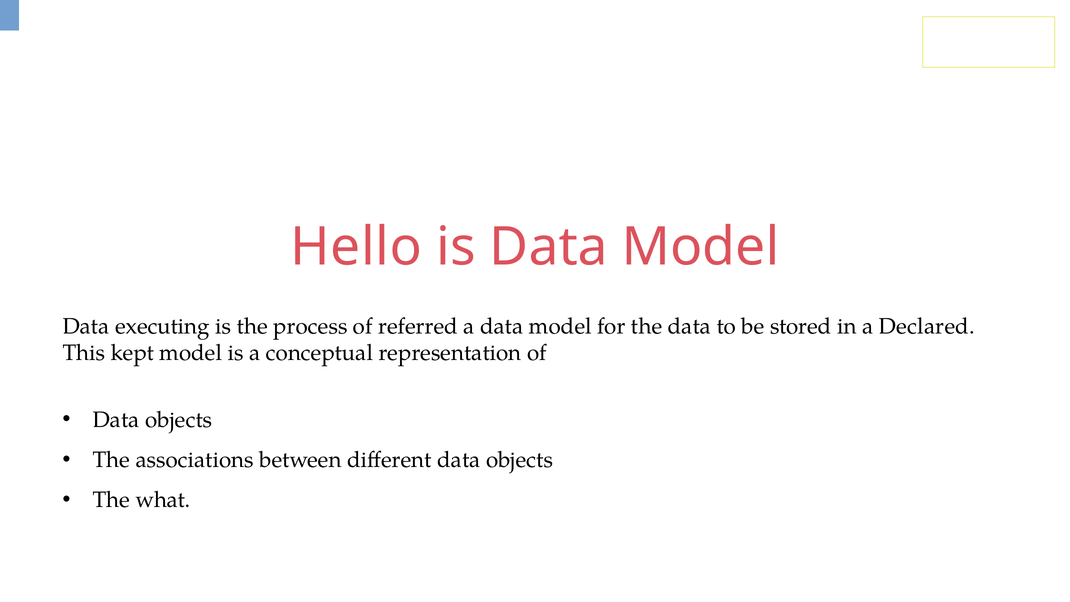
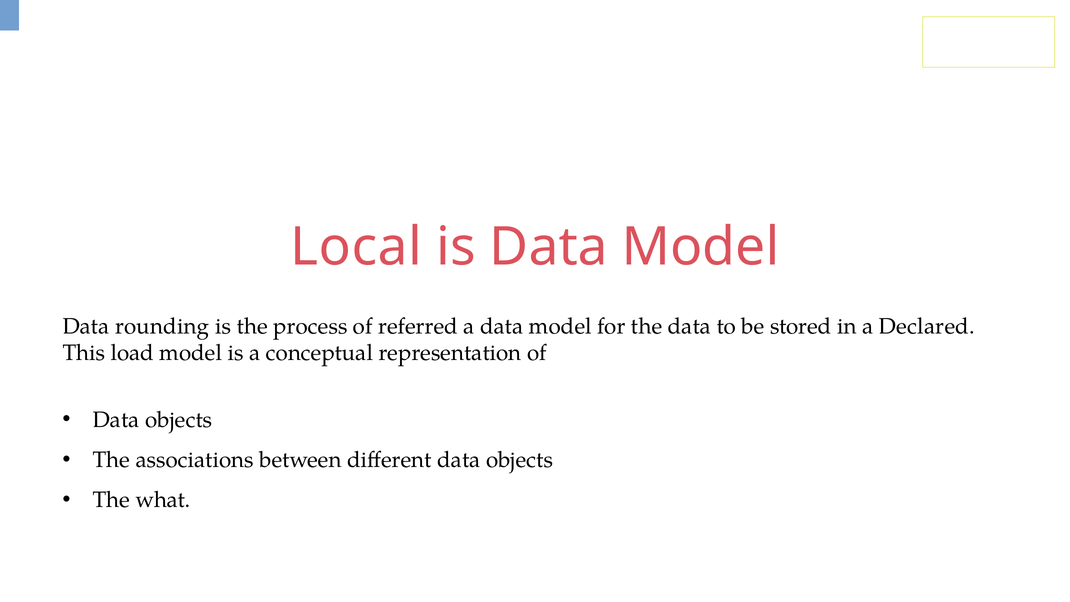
Hello: Hello -> Local (356, 247)
executing: executing -> rounding (162, 326)
kept: kept -> load (132, 353)
